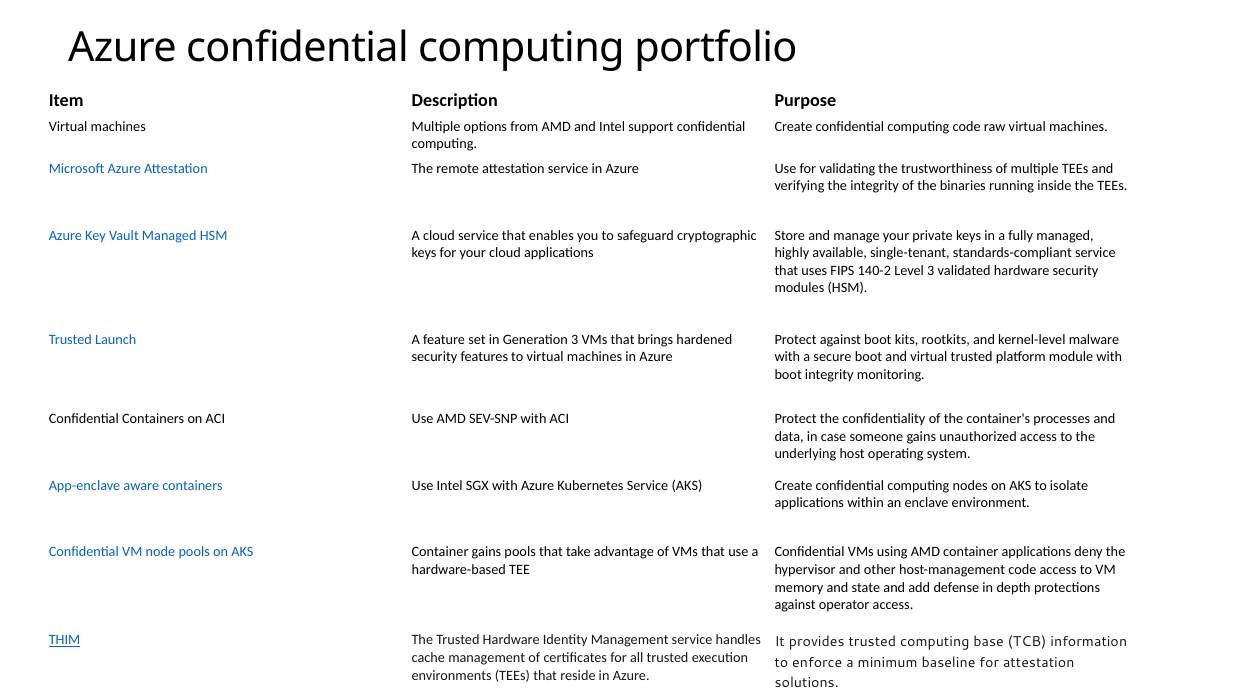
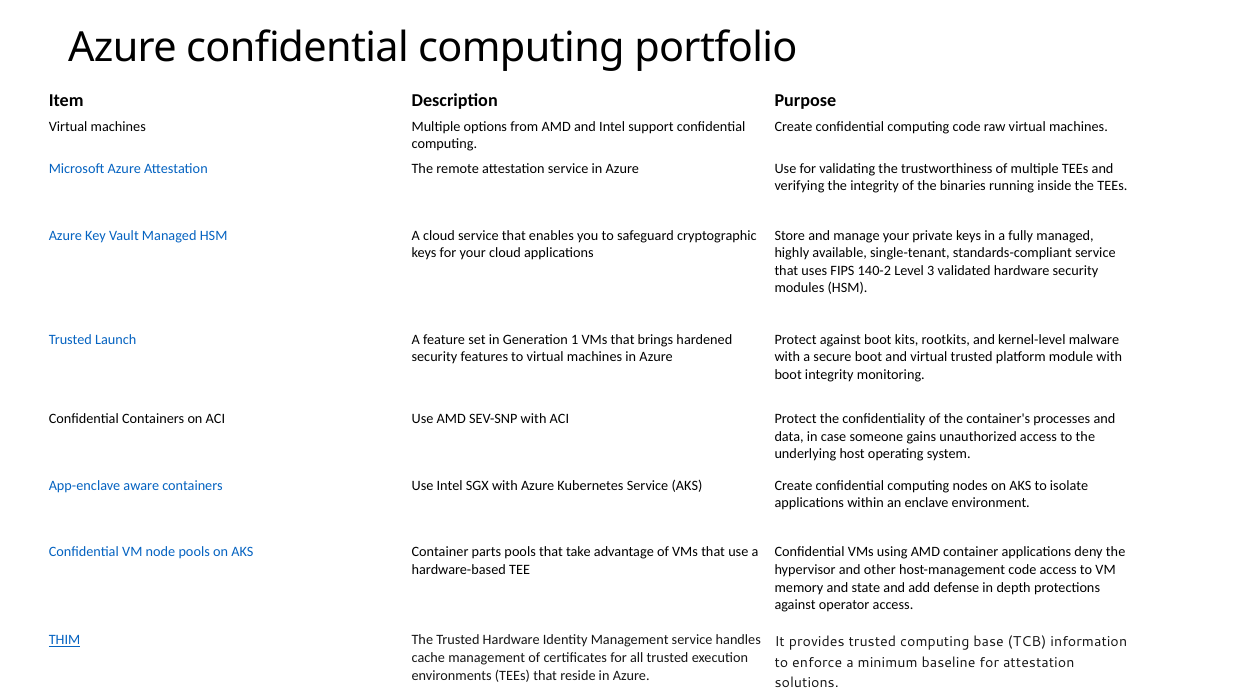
Generation 3: 3 -> 1 (575, 340)
Container gains: gains -> parts (486, 552)
